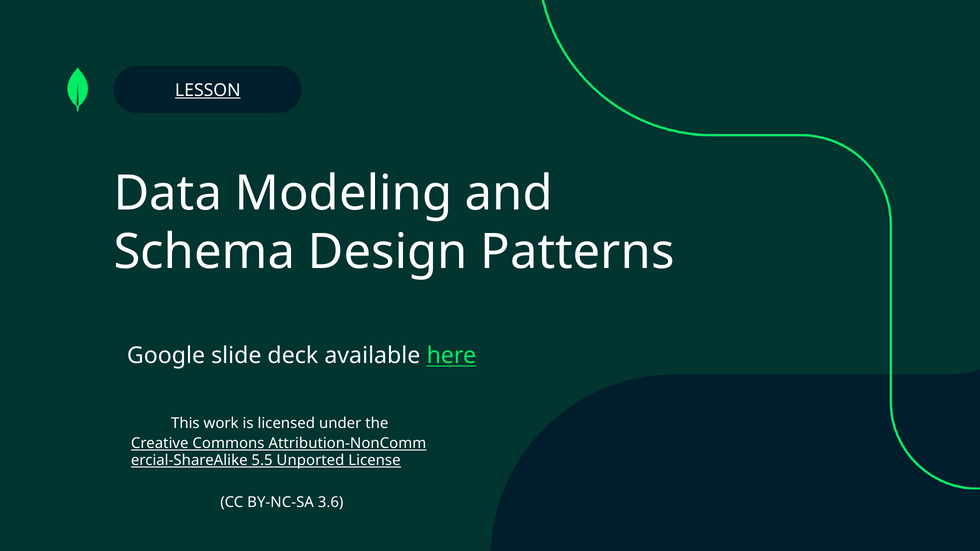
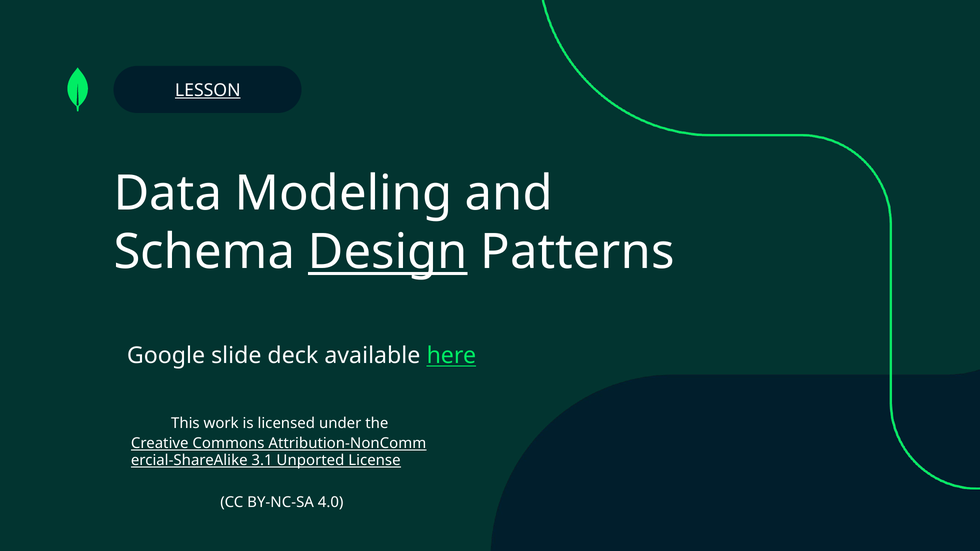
Design underline: none -> present (388, 252)
5.5: 5.5 -> 3.1 (262, 460)
3.6: 3.6 -> 4.0 (331, 502)
